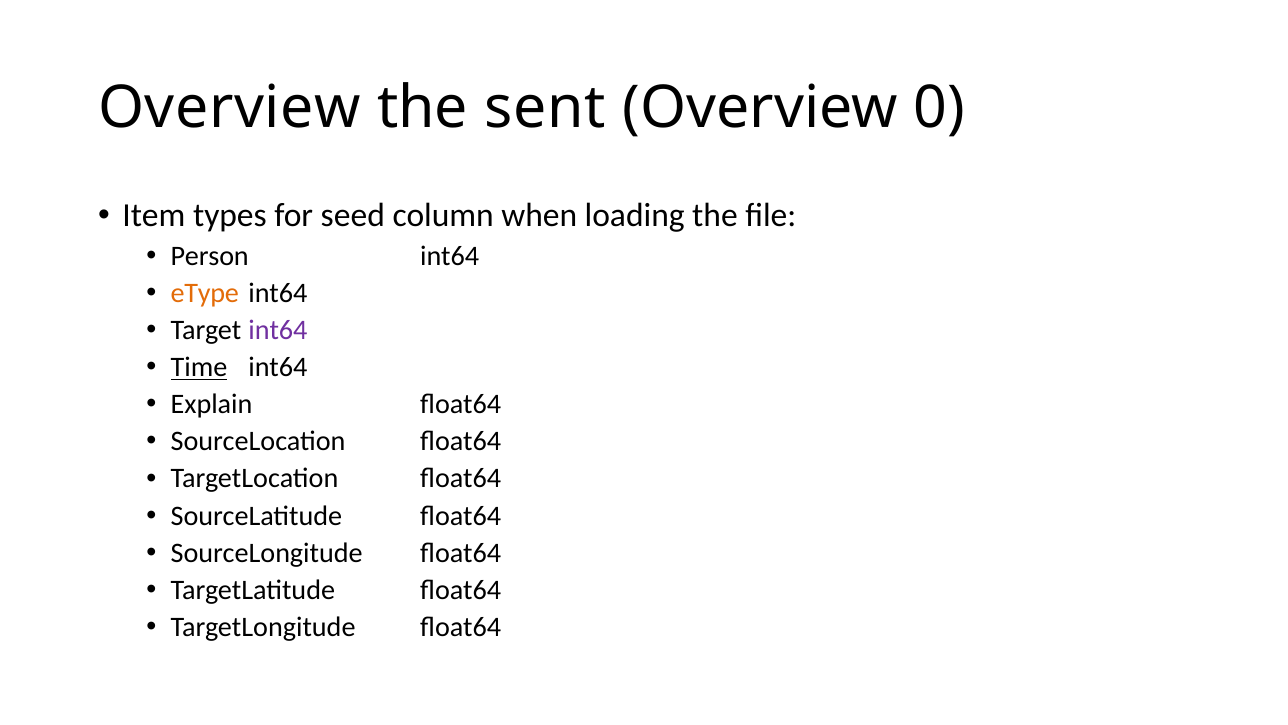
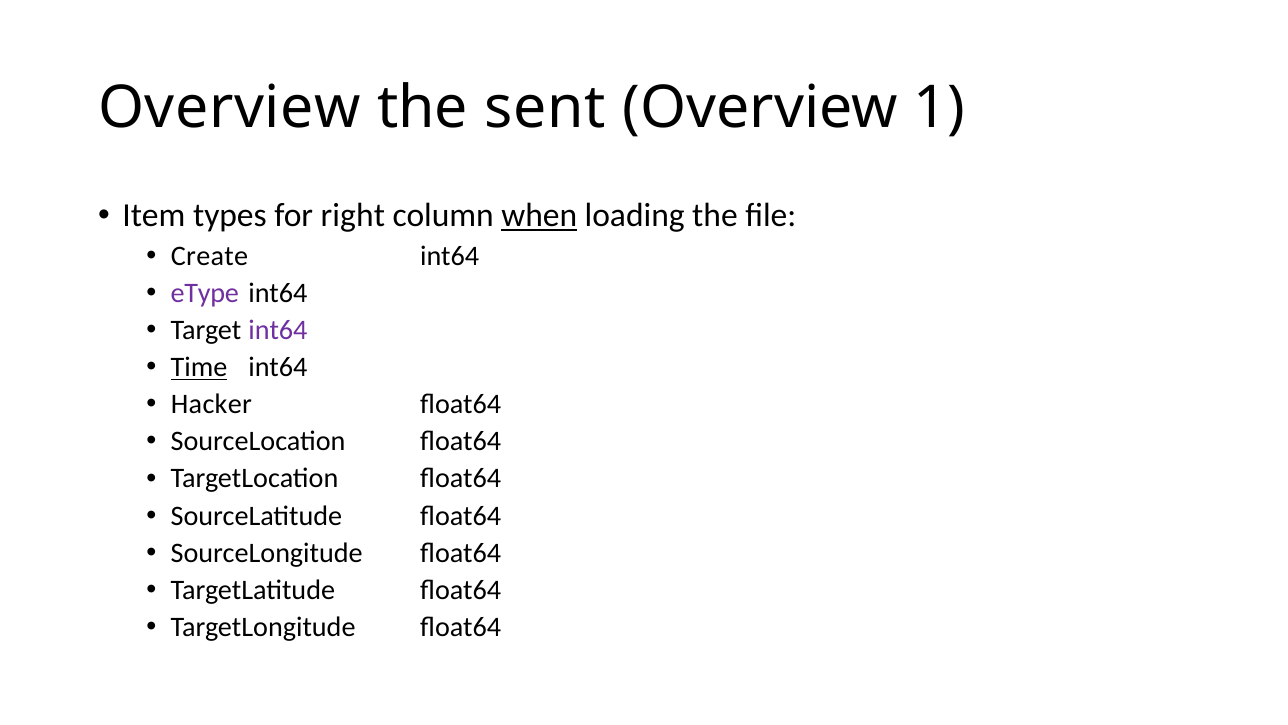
0: 0 -> 1 (939, 108)
seed: seed -> right (353, 216)
when underline: none -> present (539, 216)
Person: Person -> Create (209, 256)
eType colour: orange -> purple (205, 293)
Explain: Explain -> Hacker (211, 404)
